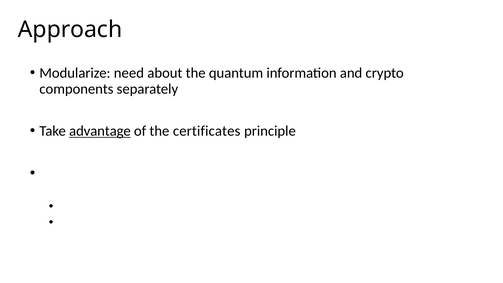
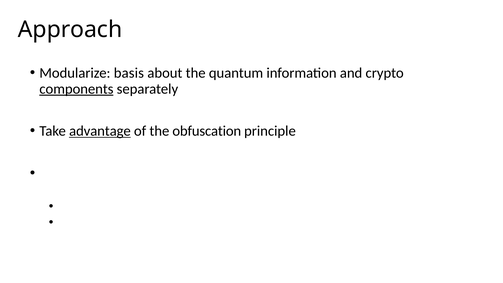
need: need -> basis (129, 73)
components underline: none -> present (76, 89)
certificates: certificates -> obfuscation (207, 131)
